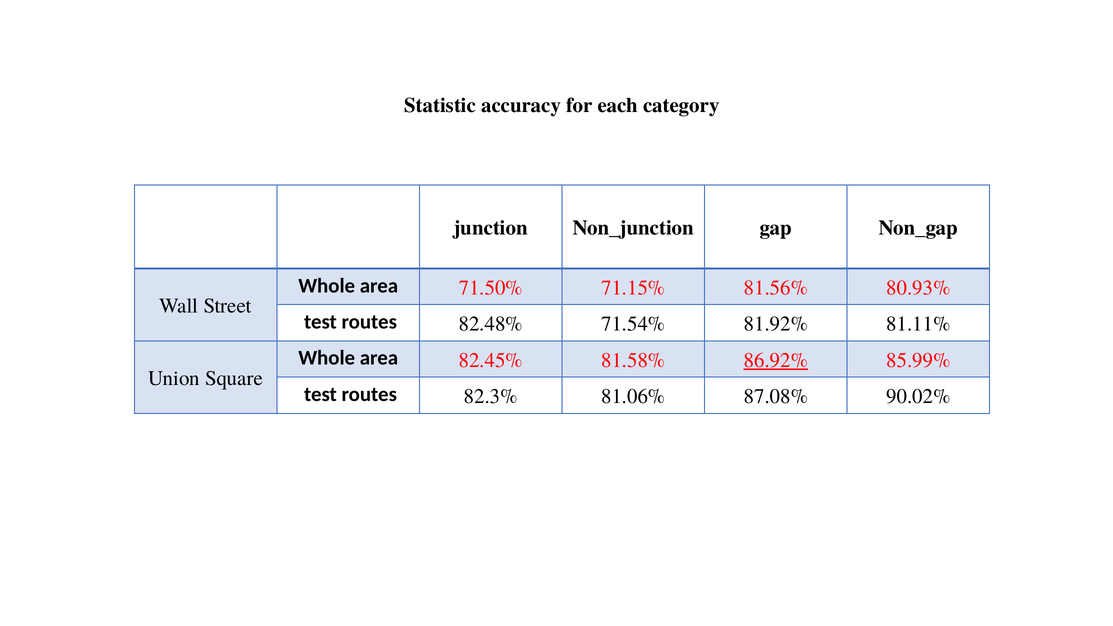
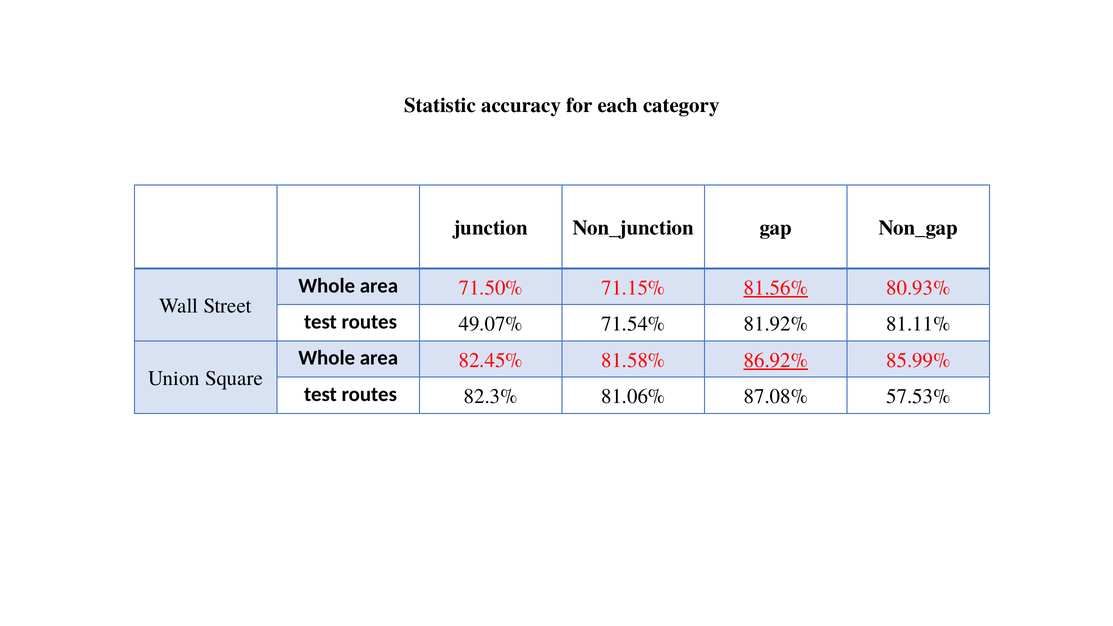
81.56% underline: none -> present (776, 288)
82.48%: 82.48% -> 49.07% (491, 324)
90.02%: 90.02% -> 57.53% (918, 396)
